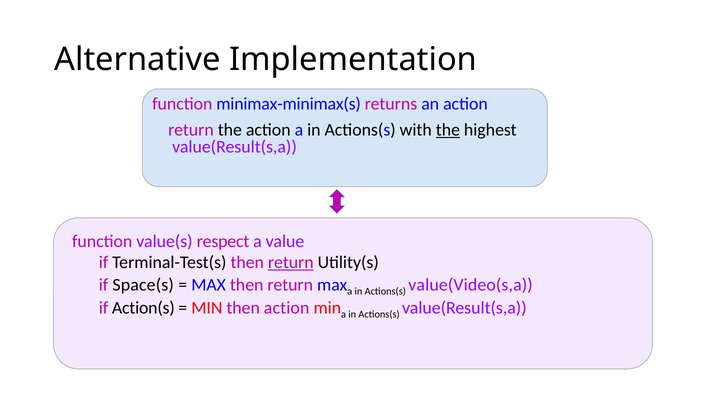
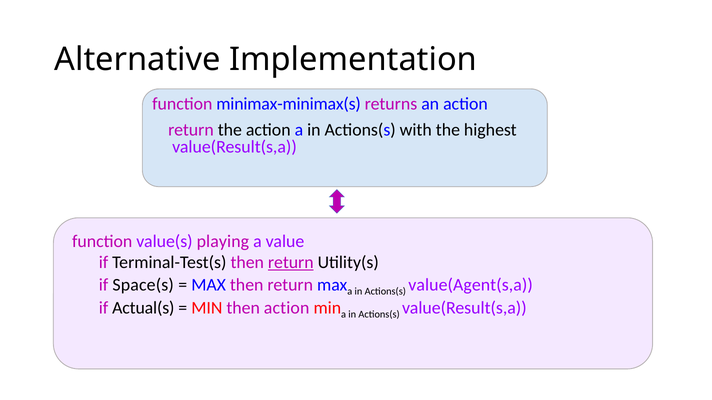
the underline: present -> none (448, 130)
respect: respect -> playing (223, 242)
value(Video(s,a: value(Video(s,a -> value(Agent(s,a (471, 285)
Action(s: Action(s -> Actual(s (143, 308)
